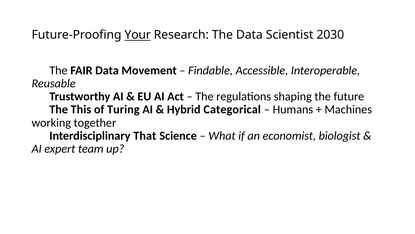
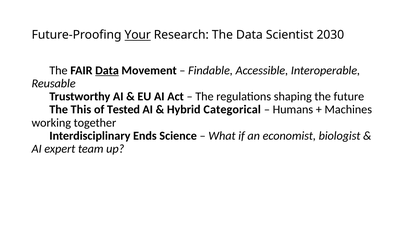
Data underline: none -> present (107, 70)
Turing: Turing -> Tested (123, 109)
That: That -> Ends (145, 136)
